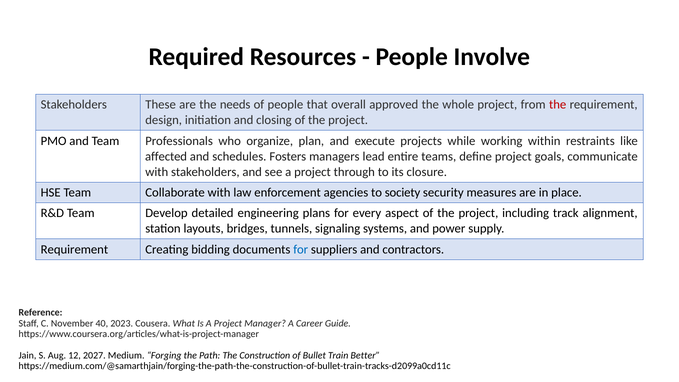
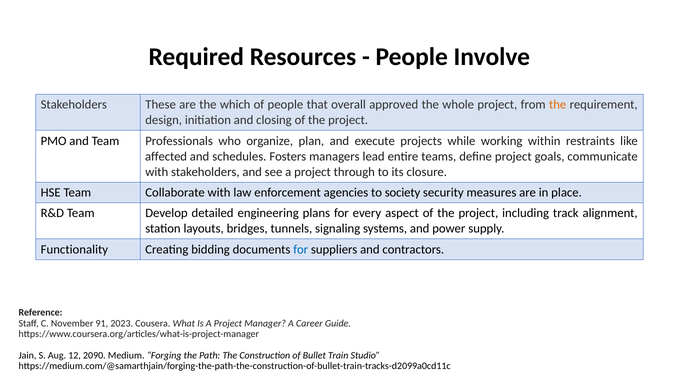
needs: needs -> which (235, 105)
the colour: red -> orange (558, 105)
Requirement: Requirement -> Functionality (74, 249)
40: 40 -> 91 (102, 323)
2027: 2027 -> 2090 (94, 355)
Better: Better -> Studio (365, 355)
